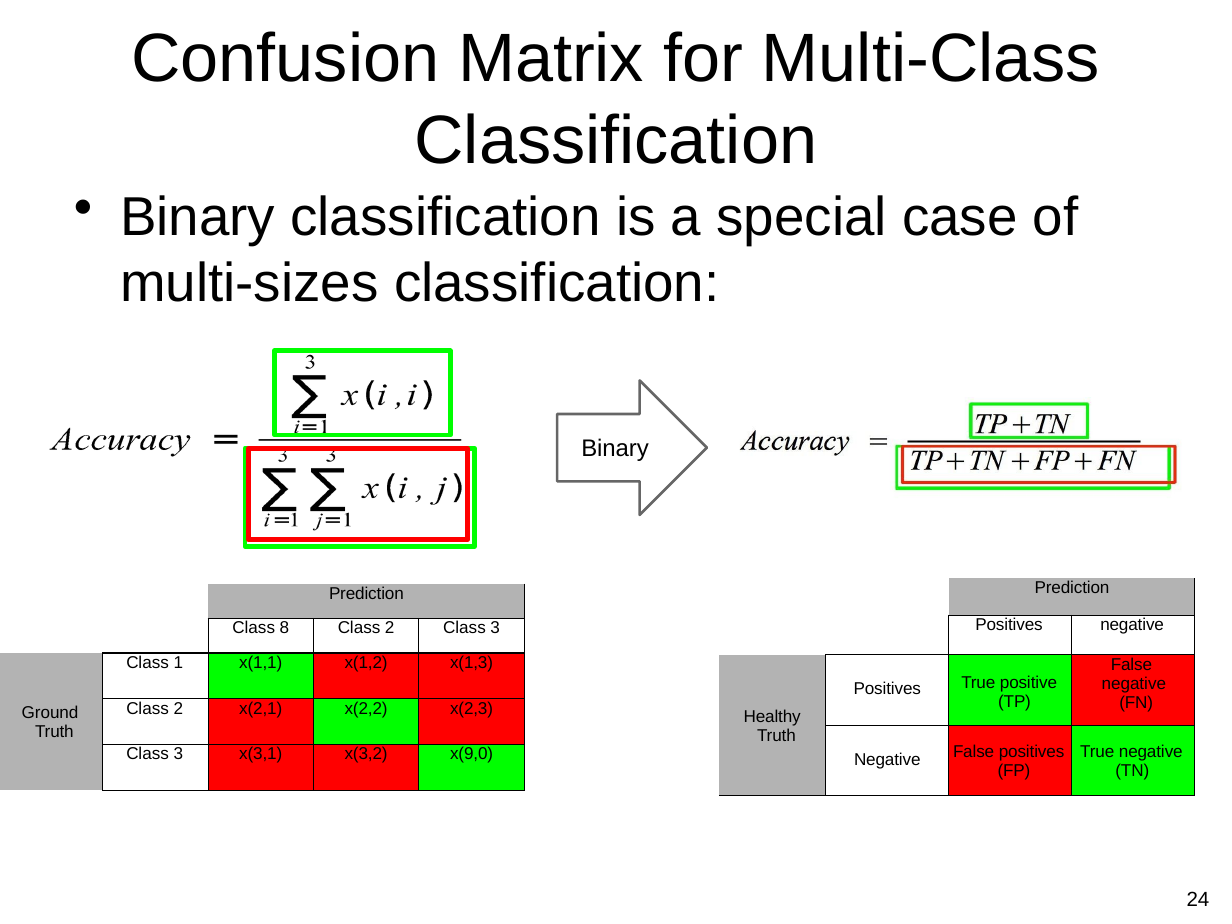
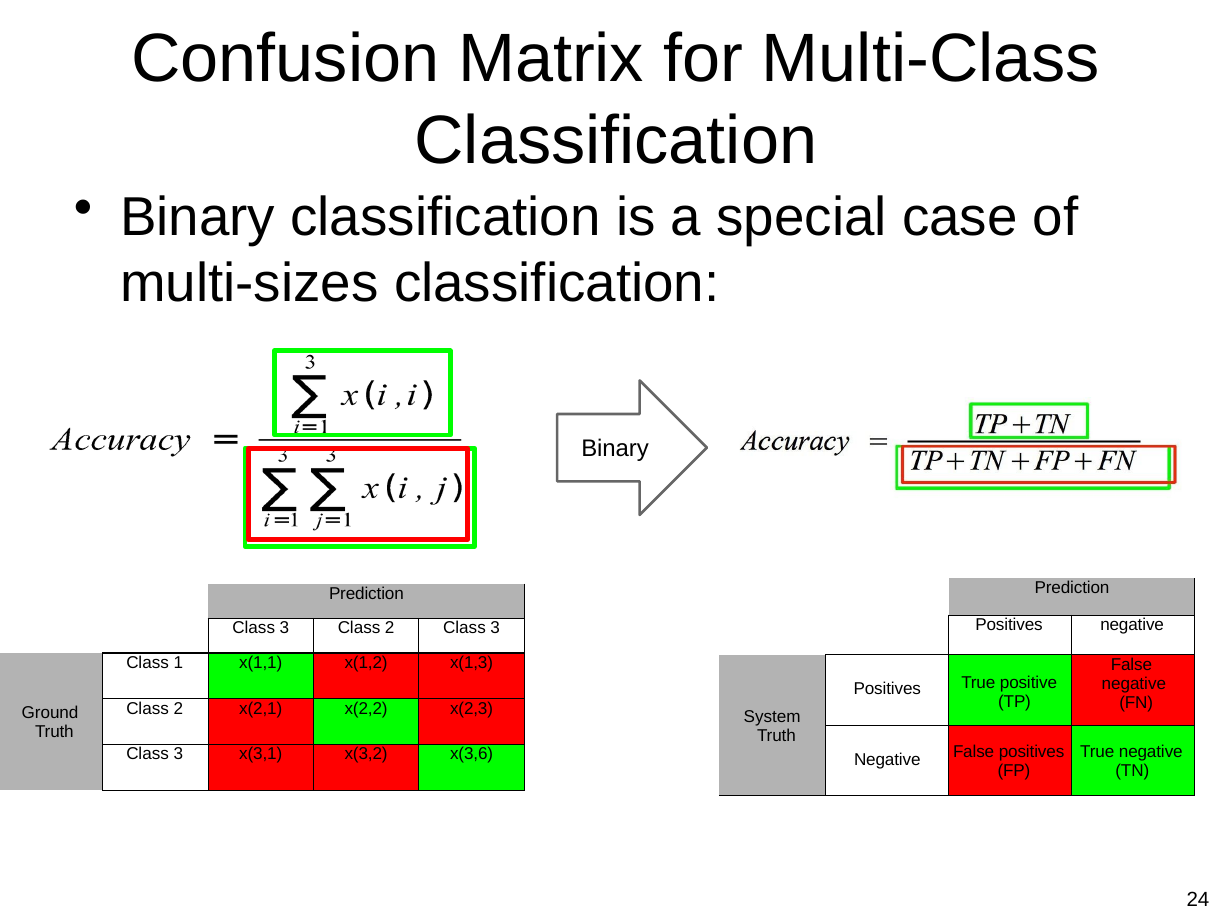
8: 8 -> 3 (284, 628)
Healthy: Healthy -> System (772, 716)
x(9,0: x(9,0 -> x(3,6 (472, 754)
